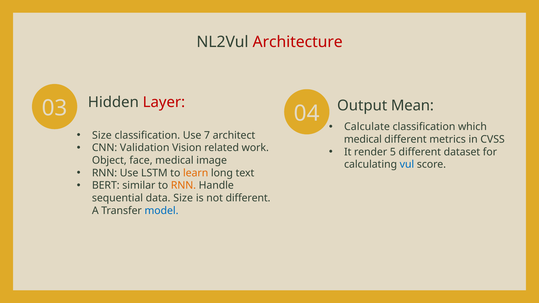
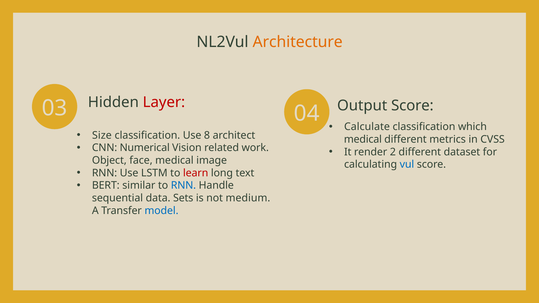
Architecture colour: red -> orange (298, 42)
Output Mean: Mean -> Score (412, 106)
7: 7 -> 8 (207, 135)
Validation: Validation -> Numerical (145, 148)
5: 5 -> 2 (393, 152)
learn colour: orange -> red (196, 173)
RNN colour: orange -> blue (183, 186)
data Size: Size -> Sets (183, 198)
not different: different -> medium (248, 198)
